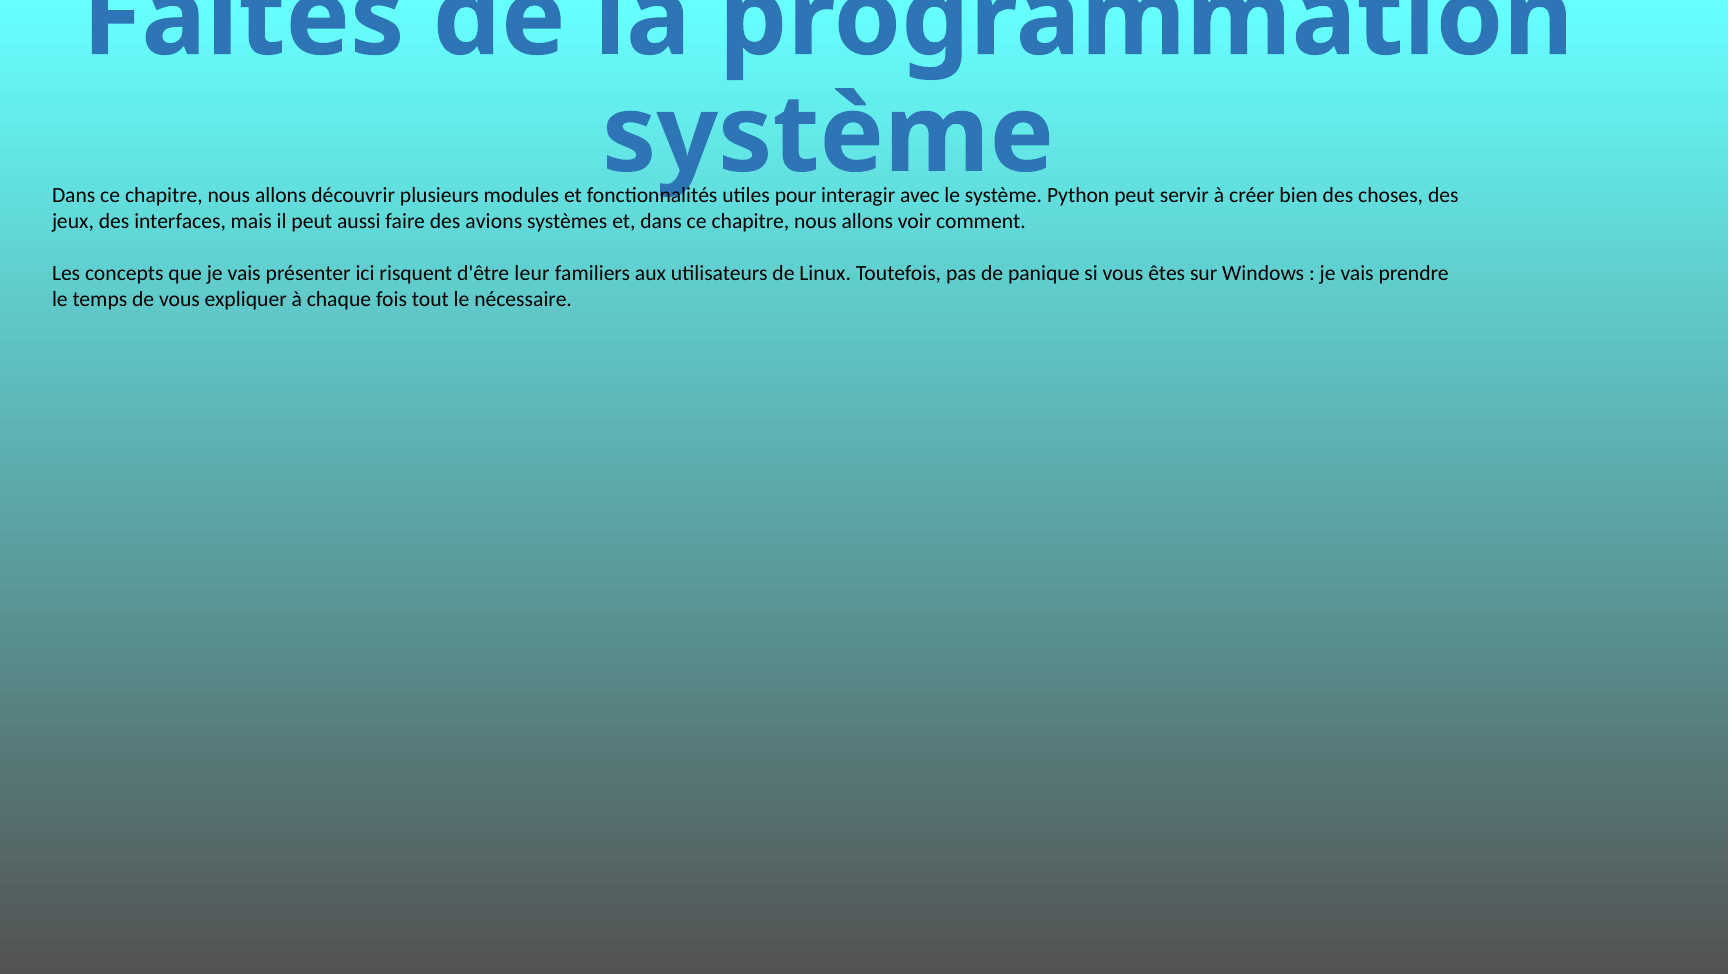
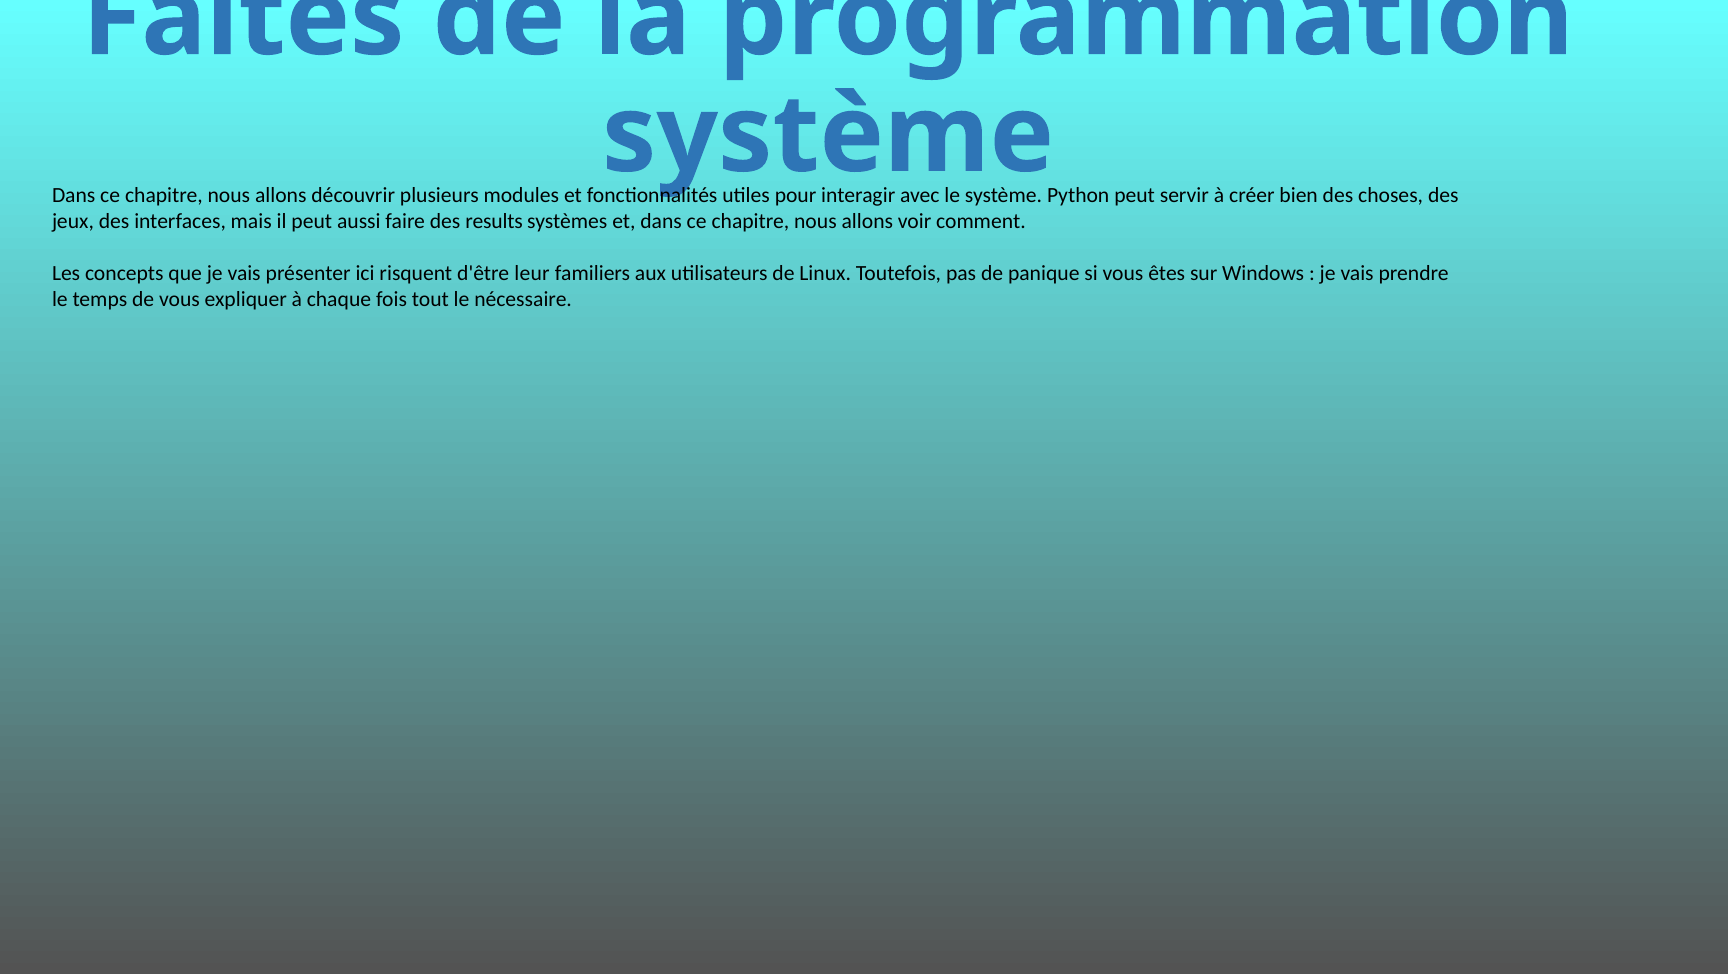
avions: avions -> results (494, 222)
